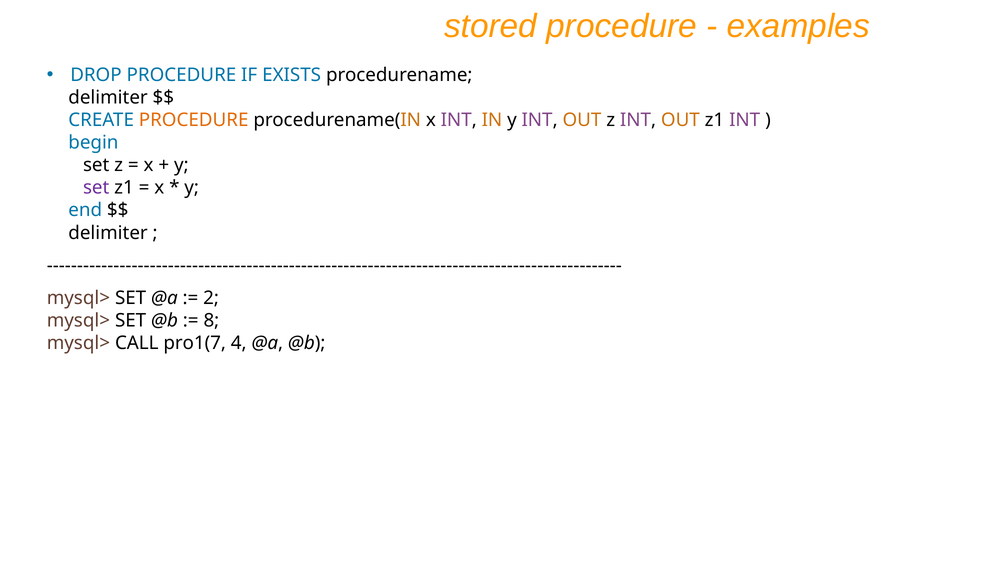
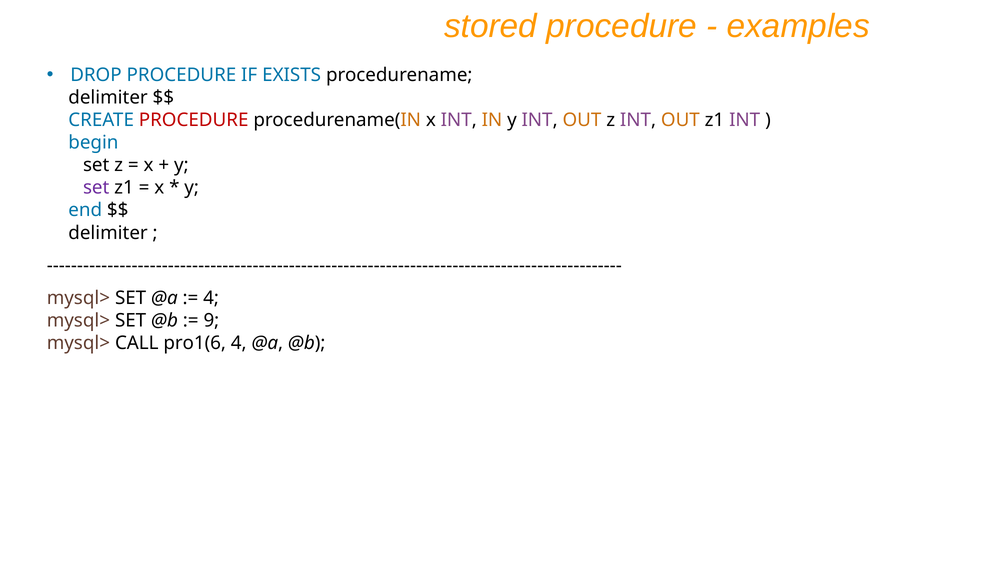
PROCEDURE colour: orange -> red (194, 120)
2: 2 -> 4 (211, 298)
8: 8 -> 9 (211, 321)
pro1(7: pro1(7 -> pro1(6 (195, 343)
